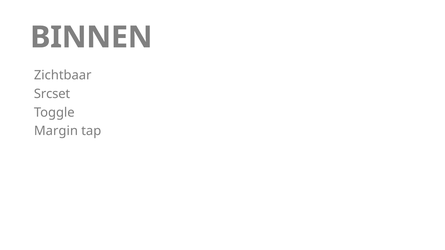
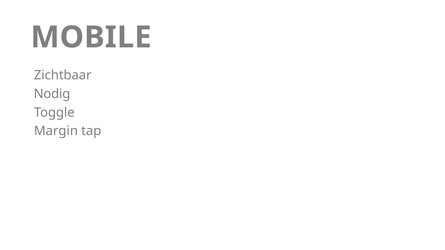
BINNEN: BINNEN -> MOBILE (91, 37)
Srcset: Srcset -> Nodig (52, 94)
